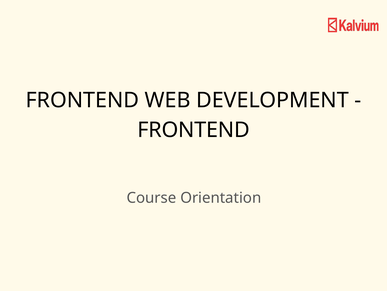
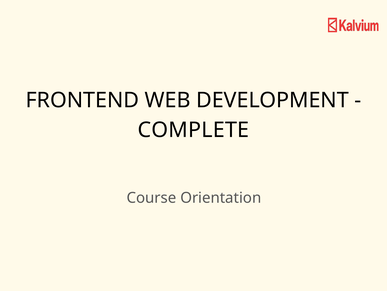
FRONTEND: FRONTEND -> COMPLETE (193, 130)
